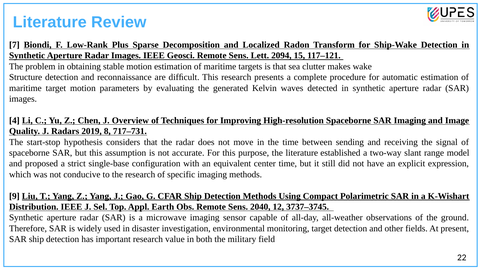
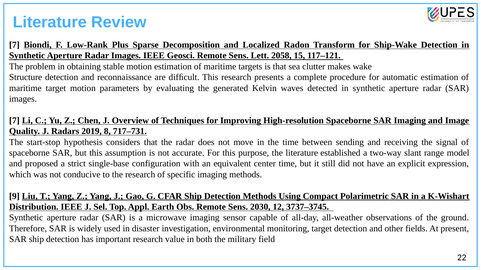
2094: 2094 -> 2058 (281, 56)
4: 4 -> 7 (14, 121)
2040: 2040 -> 2030 (260, 207)
